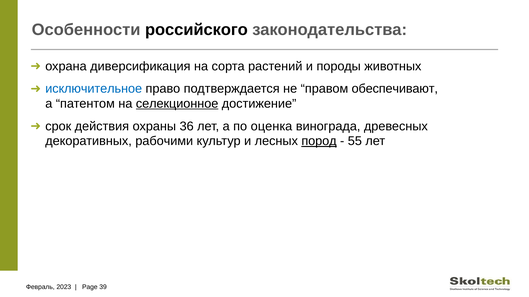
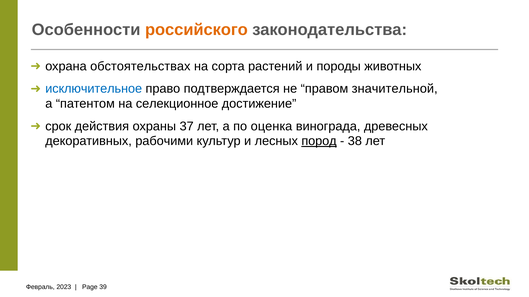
российского colour: black -> orange (196, 30)
диверсификация: диверсификация -> обстоятельствах (140, 66)
обеспечивают: обеспечивают -> значительной (395, 89)
селекционное underline: present -> none (177, 104)
36: 36 -> 37 (187, 126)
55: 55 -> 38 (355, 141)
